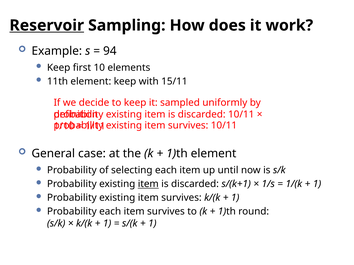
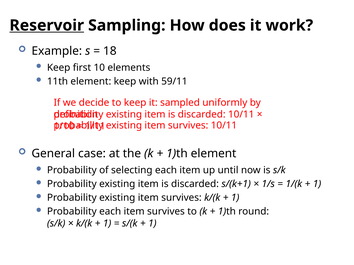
94: 94 -> 18 (110, 51)
15/11: 15/11 -> 59/11 (174, 82)
item underline: present -> none (148, 184)
